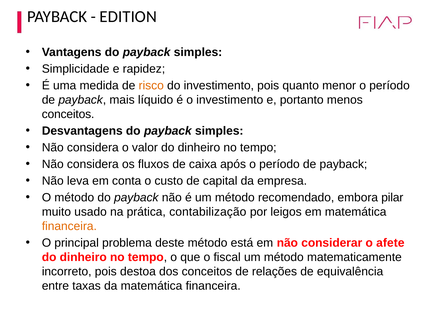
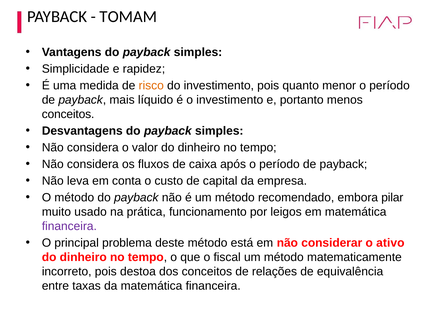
EDITION: EDITION -> TOMAM (128, 17)
contabilização: contabilização -> funcionamento (208, 212)
financeira colour: orange -> purple (69, 226)
afete: afete -> ativo (390, 243)
